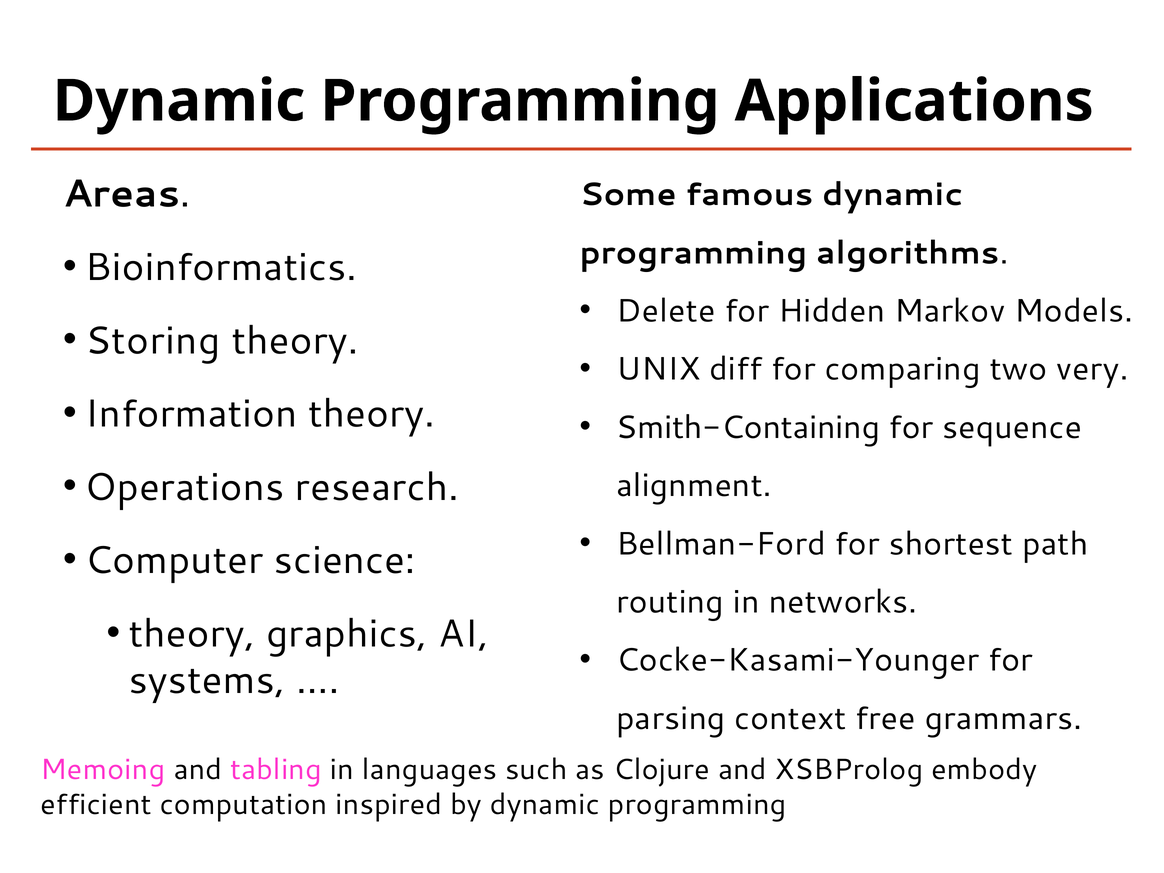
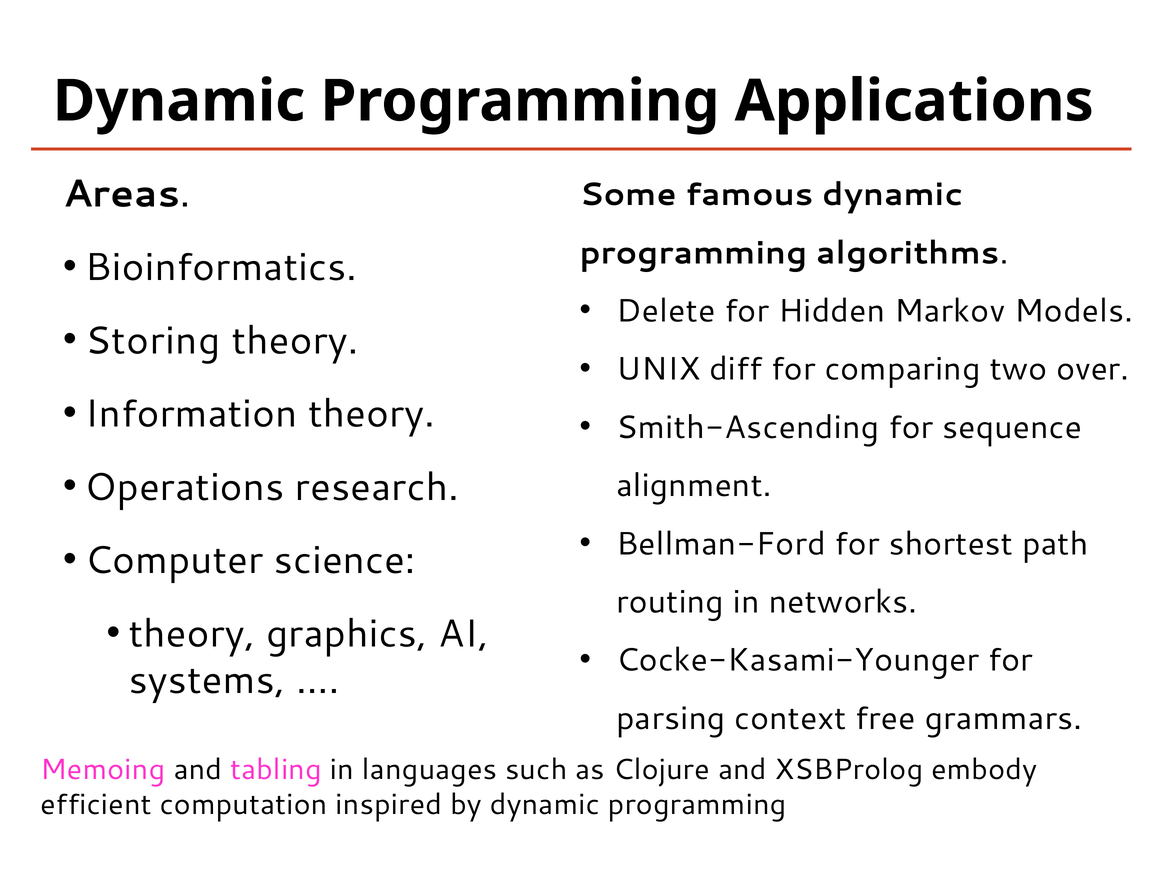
very: very -> over (1093, 369)
Smith-Containing: Smith-Containing -> Smith-Ascending (748, 427)
